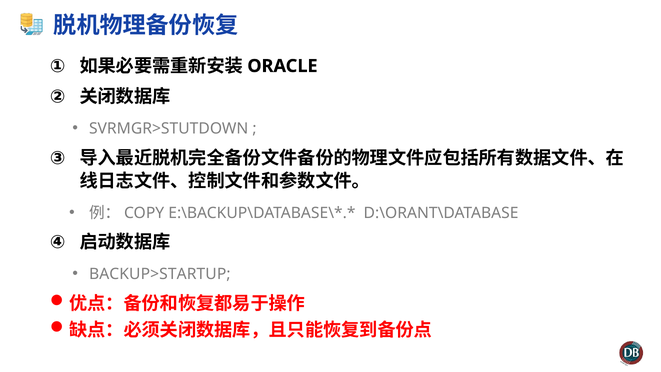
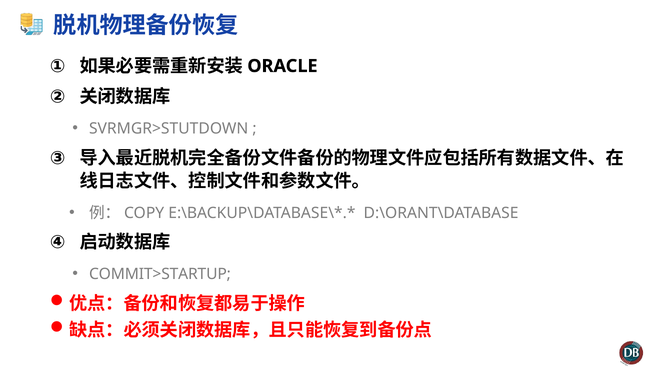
BACKUP>STARTUP: BACKUP>STARTUP -> COMMIT>STARTUP (160, 274)
